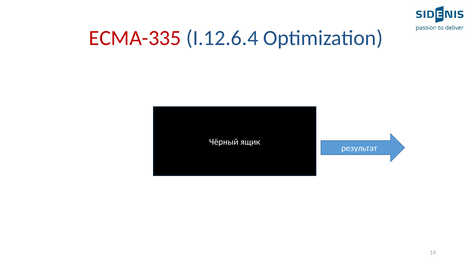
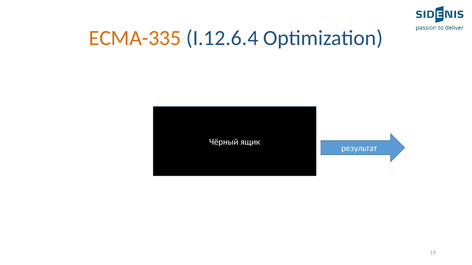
ECMA-335 colour: red -> orange (135, 38)
